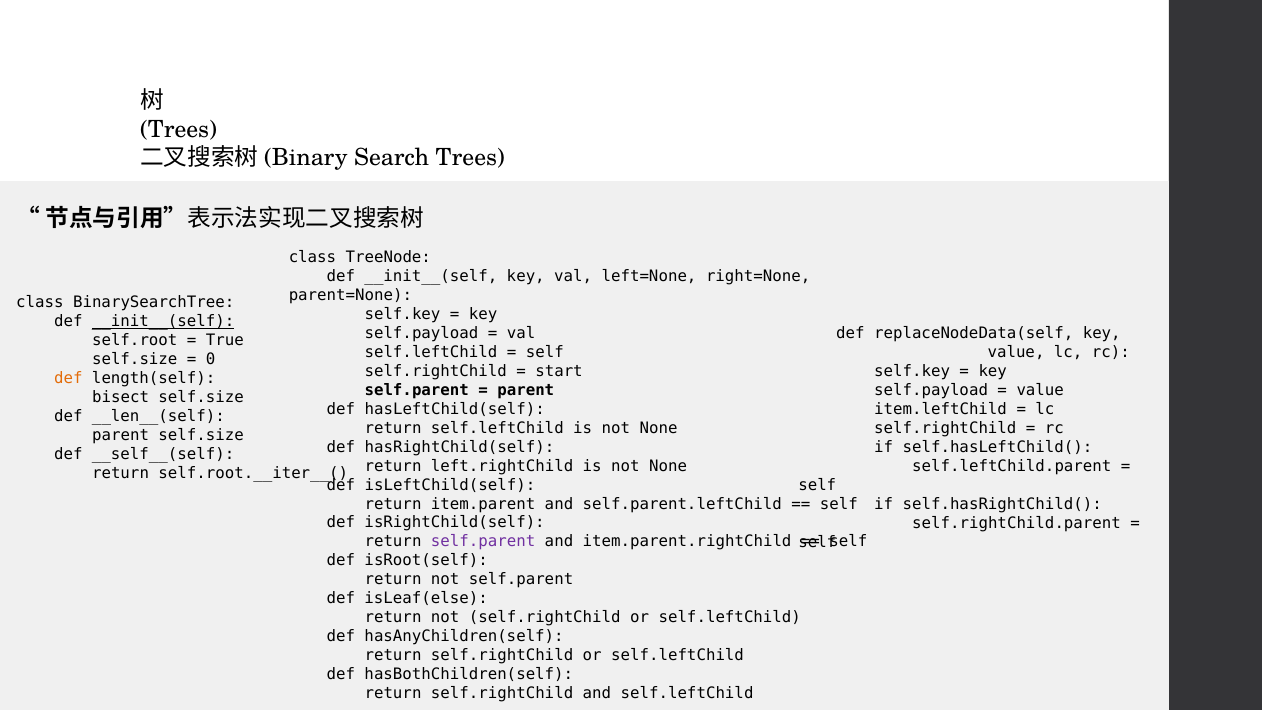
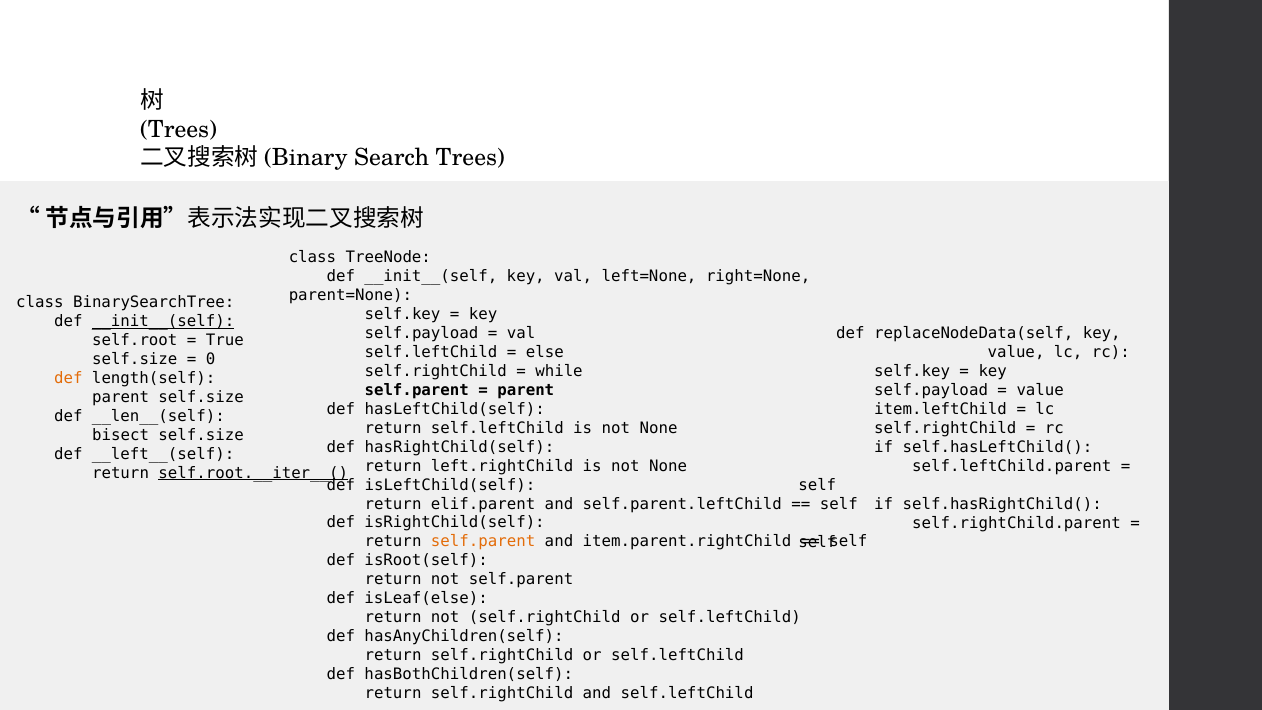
self: self -> else (545, 352)
start: start -> while (559, 371)
bisect: bisect -> parent (121, 397)
parent: parent -> bisect (121, 435)
__self__(self: __self__(self -> __left__(self (163, 454)
self.root.__iter__( underline: none -> present (253, 473)
item.parent: item.parent -> elif.parent (483, 504)
self.parent colour: purple -> orange (483, 542)
